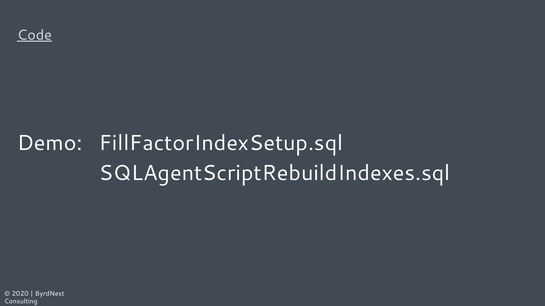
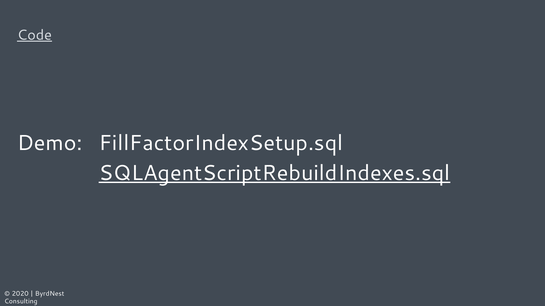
SQLAgentScriptRebuildIndexes.sql underline: none -> present (274, 173)
